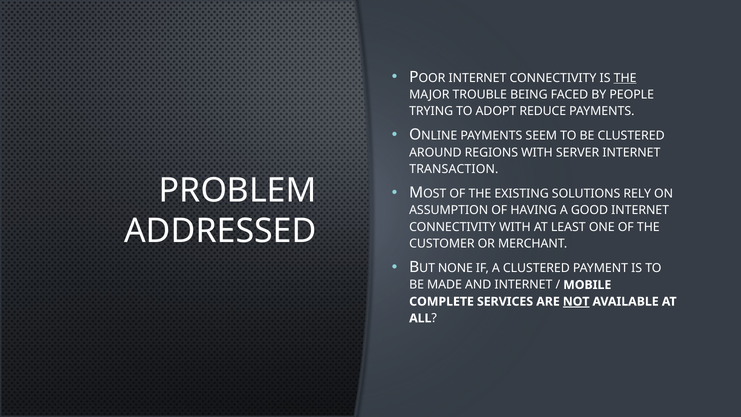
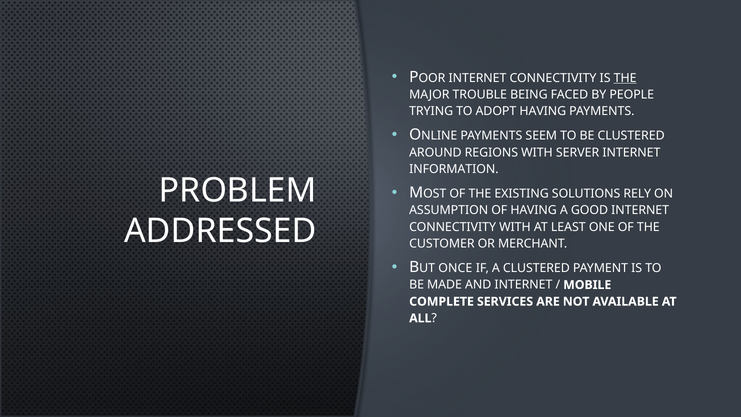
ADOPT REDUCE: REDUCE -> HAVING (543, 111)
TRANSACTION: TRANSACTION -> INFORMATION (454, 169)
NONE: NONE -> ONCE (455, 268)
NOT underline: present -> none (576, 301)
